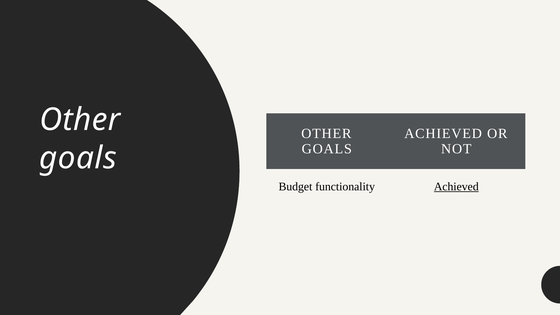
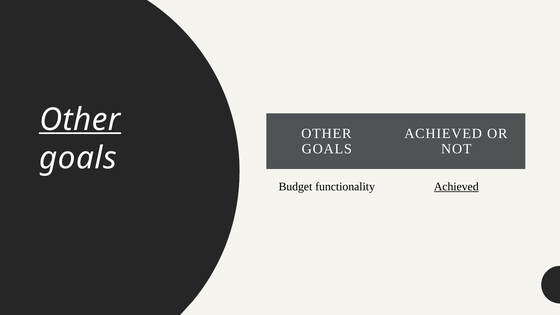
Other underline: none -> present (80, 120)
